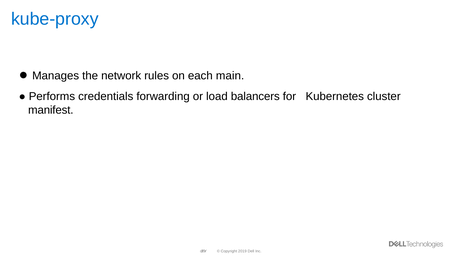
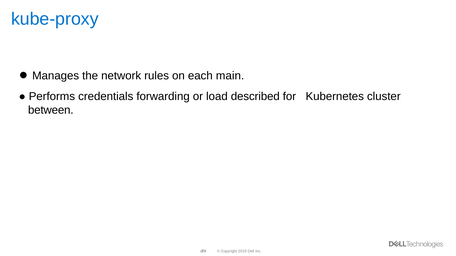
balancers: balancers -> described (255, 97)
manifest: manifest -> between (51, 110)
